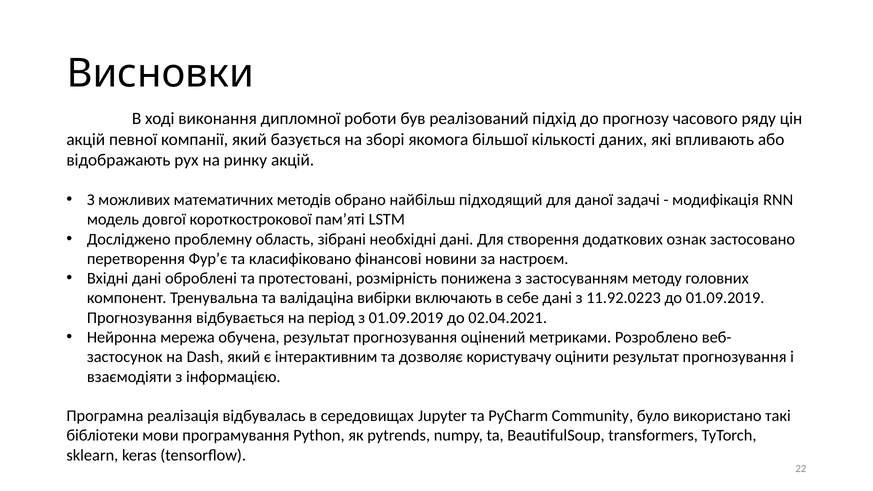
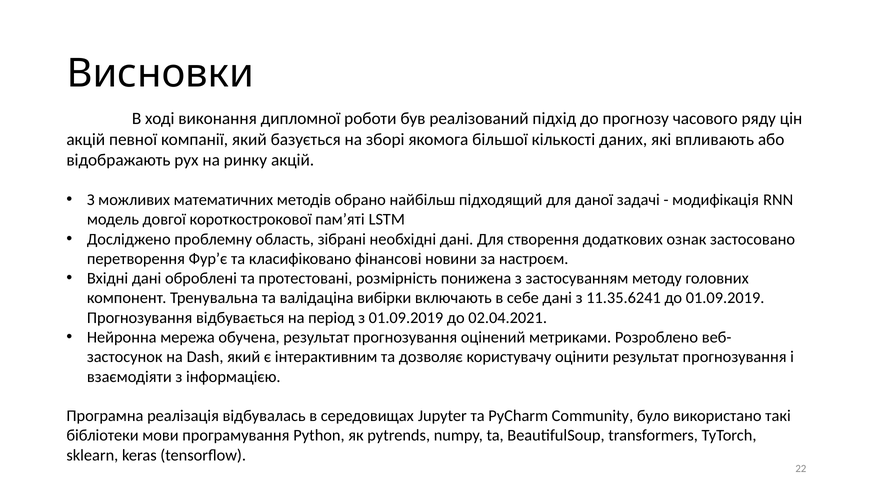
11.92.0223: 11.92.0223 -> 11.35.6241 (624, 298)
